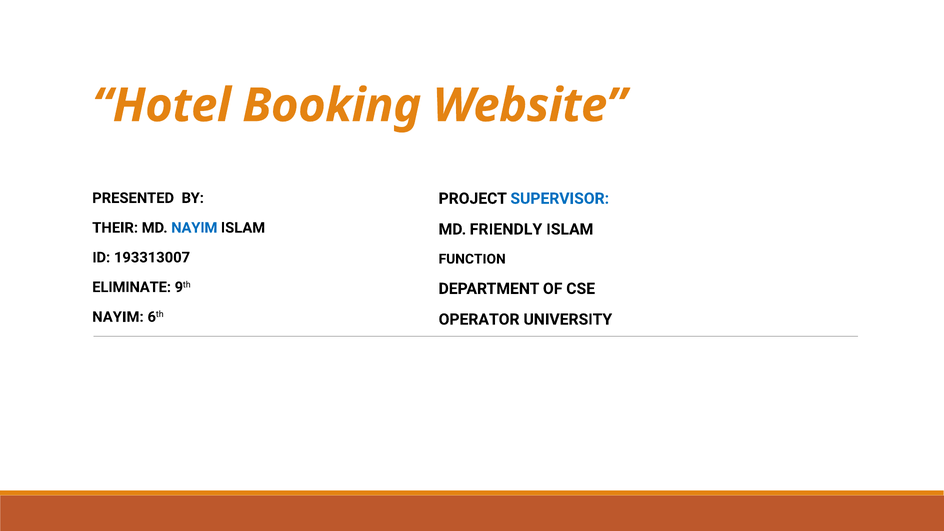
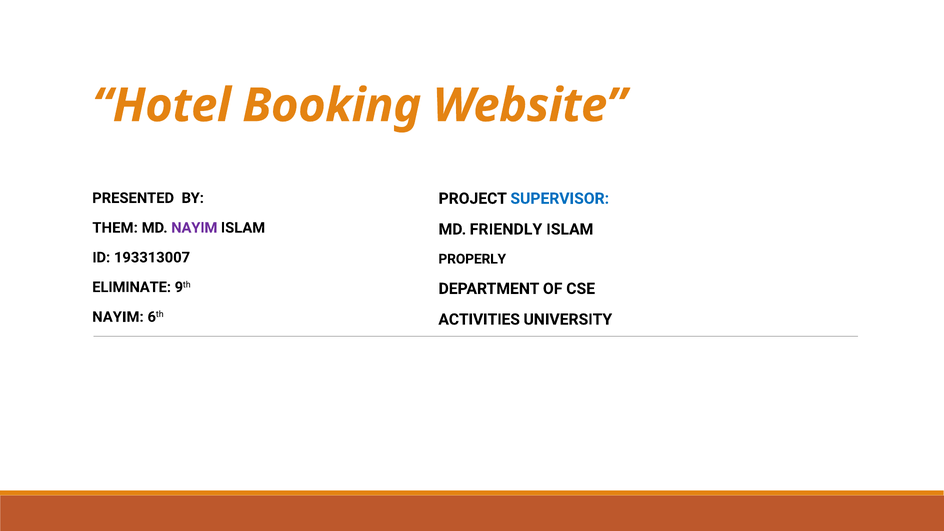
THEIR: THEIR -> THEM (115, 228)
NAYIM colour: blue -> purple (194, 228)
FUNCTION: FUNCTION -> PROPERLY (472, 259)
OPERATOR: OPERATOR -> ACTIVITIES (479, 319)
